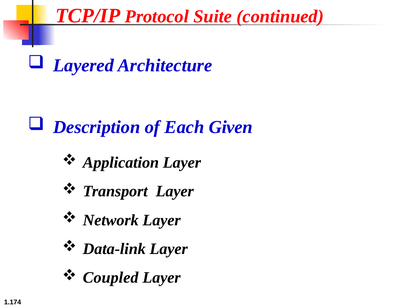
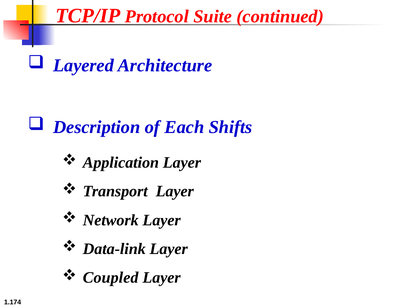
Given: Given -> Shifts (231, 127)
